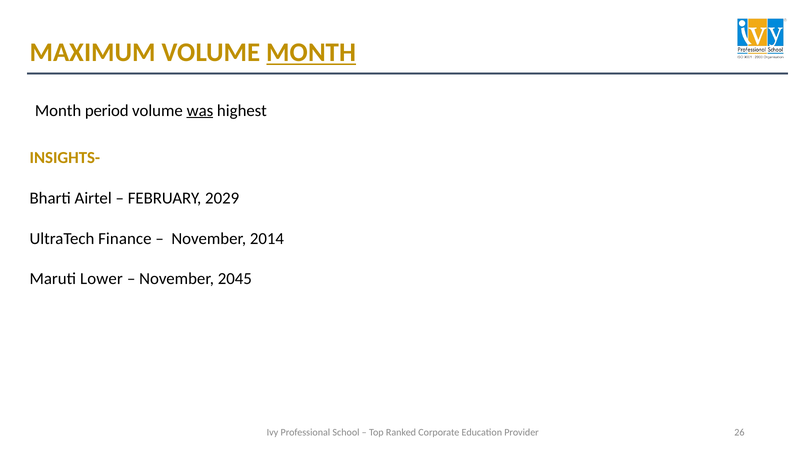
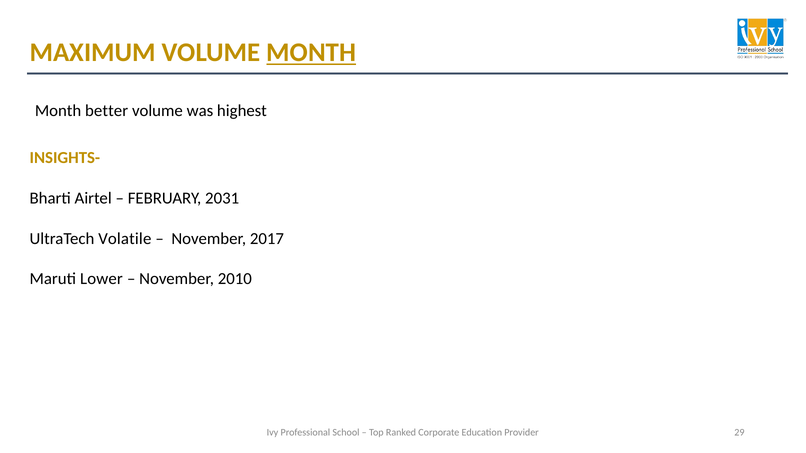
period: period -> better (107, 111)
was underline: present -> none (200, 111)
2029: 2029 -> 2031 (222, 198)
Finance: Finance -> Volatile (125, 239)
2014: 2014 -> 2017 (267, 239)
2045: 2045 -> 2010 (235, 279)
26: 26 -> 29 (739, 433)
